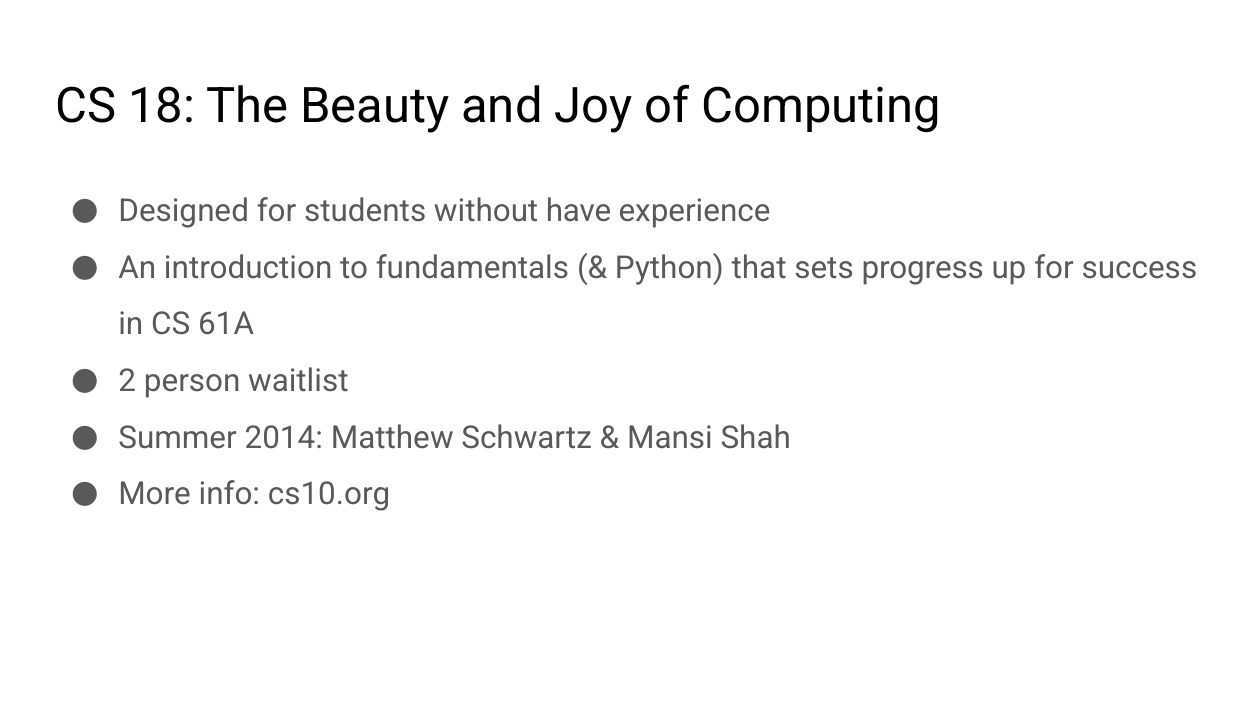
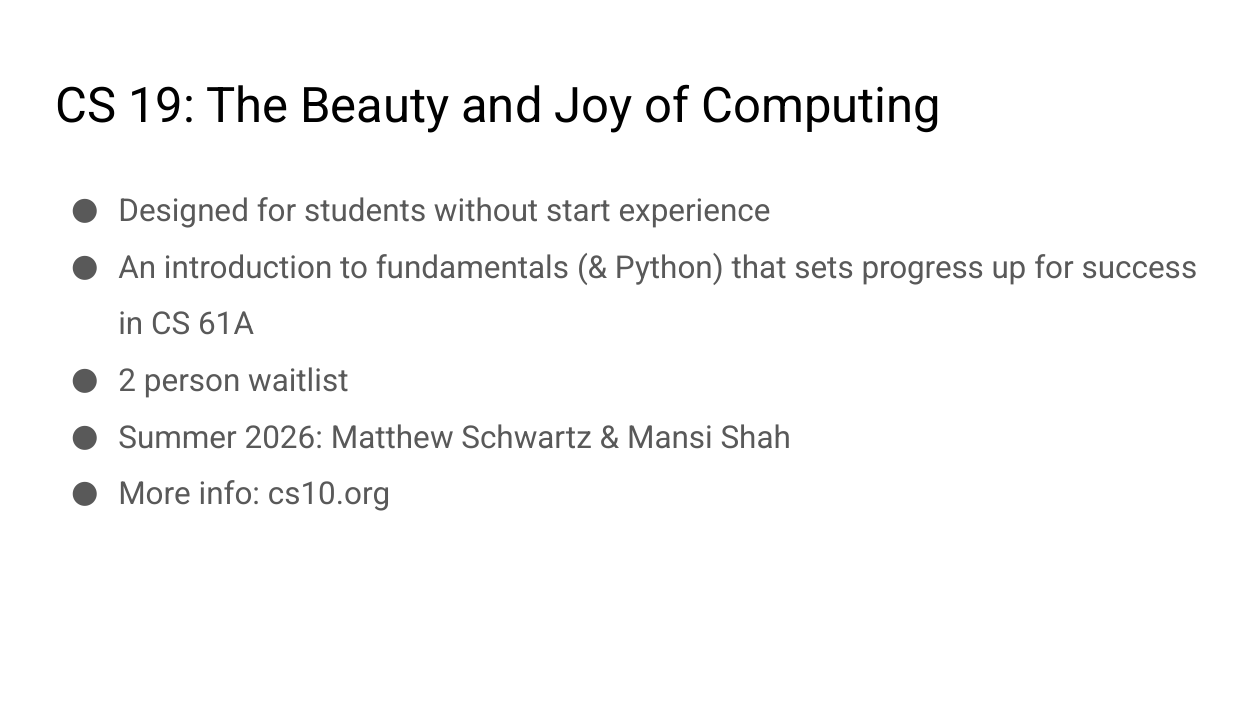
18: 18 -> 19 (162, 107)
have: have -> start (578, 211)
2014: 2014 -> 2026 (284, 438)
